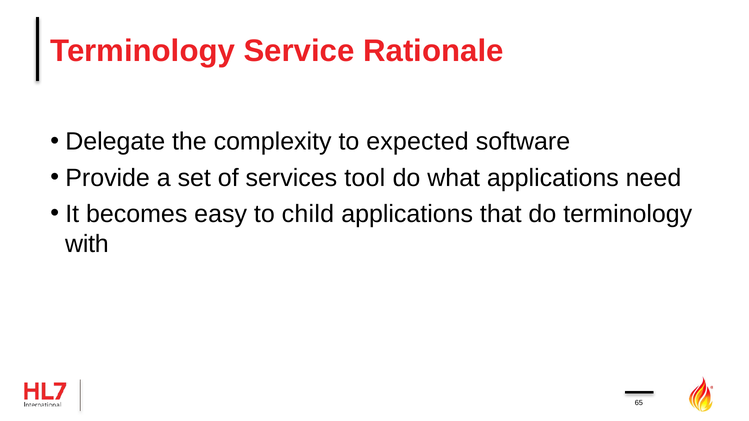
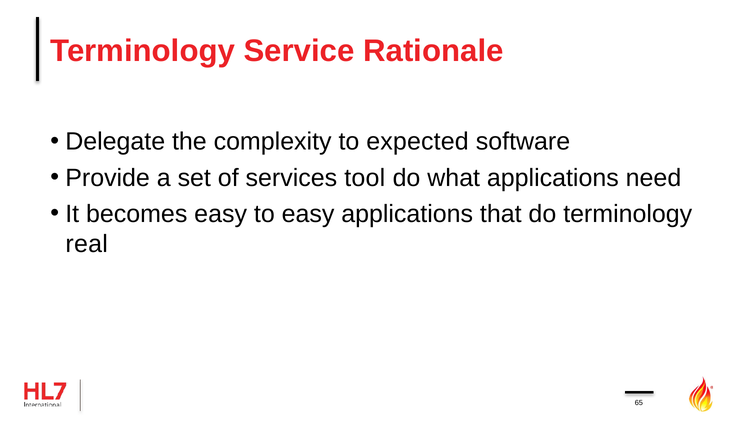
to child: child -> easy (308, 214)
with: with -> real (87, 244)
